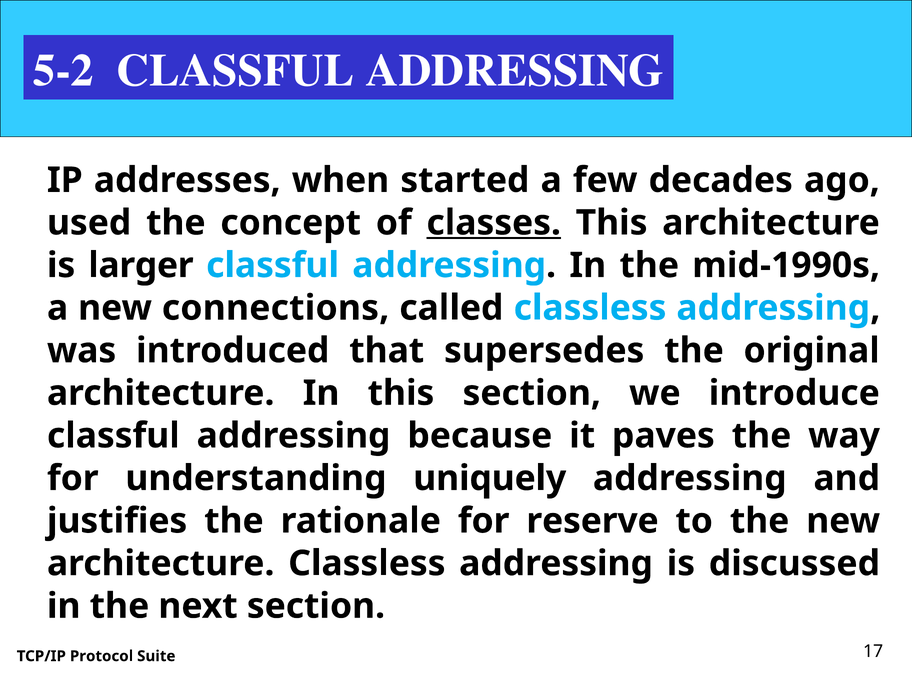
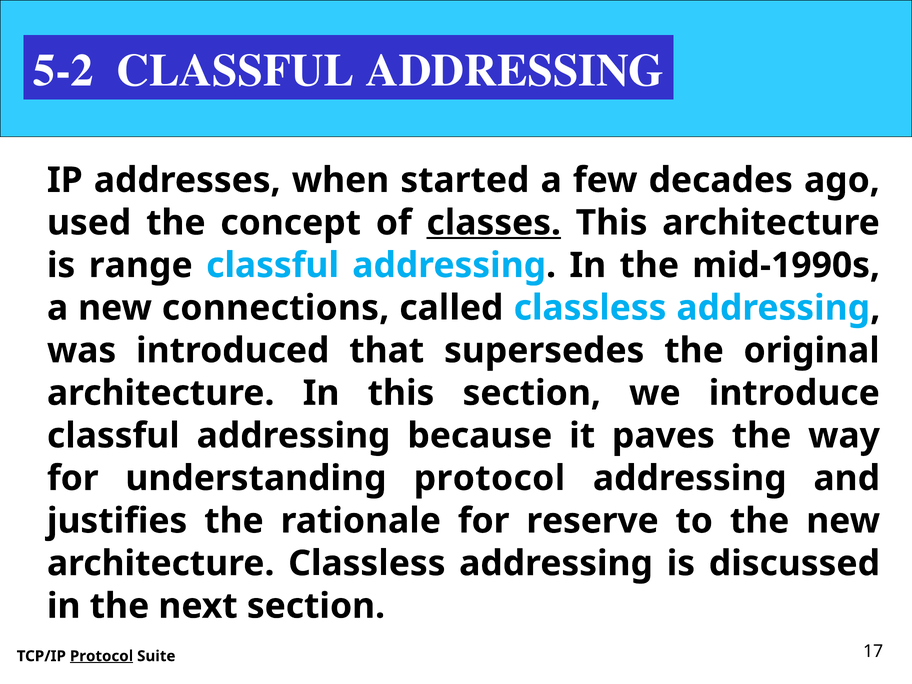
larger: larger -> range (141, 265)
understanding uniquely: uniquely -> protocol (489, 478)
Protocol underline: none -> present (102, 656)
